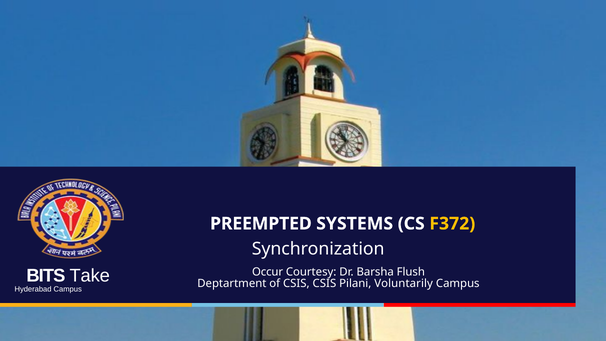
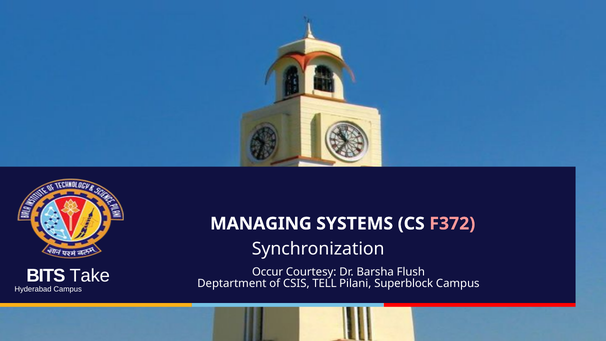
PREEMPTED: PREEMPTED -> MANAGING (261, 224)
F372 colour: yellow -> pink (452, 224)
CSIS CSIS: CSIS -> TELL (324, 283)
Voluntarily: Voluntarily -> Superblock (404, 283)
